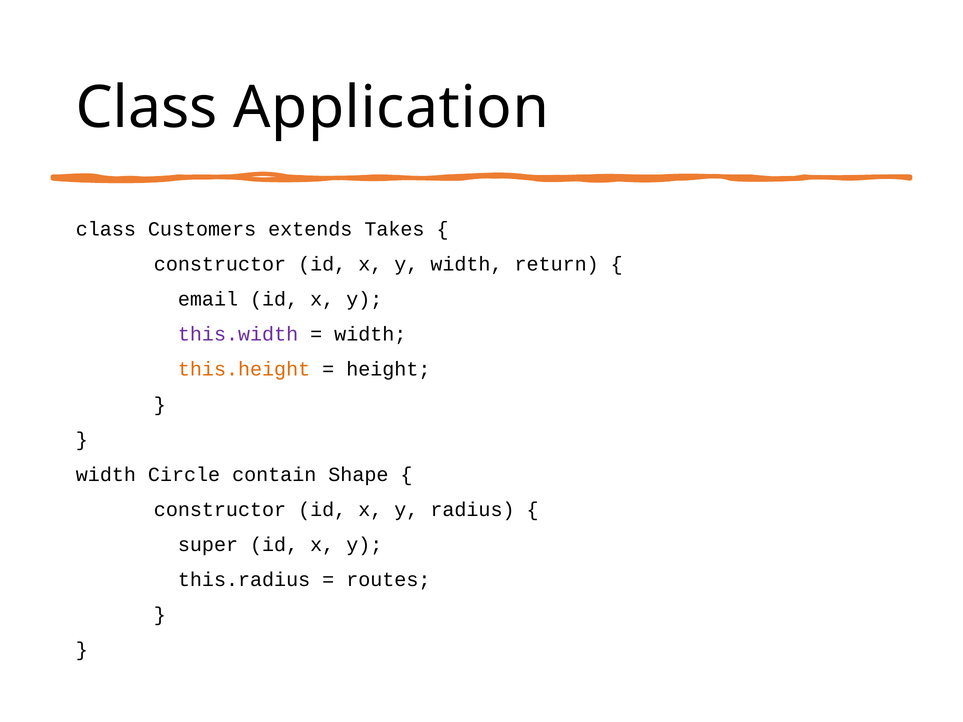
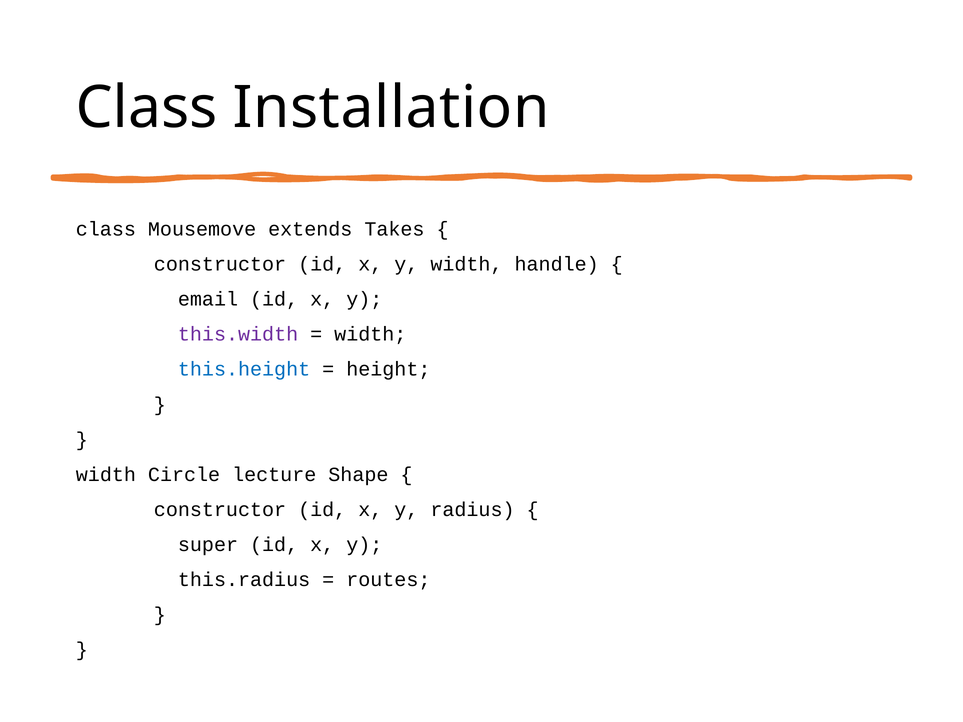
Application: Application -> Installation (391, 108)
Customers: Customers -> Mousemove (202, 229)
return: return -> handle (557, 264)
this.height colour: orange -> blue (244, 369)
contain: contain -> lecture (274, 475)
